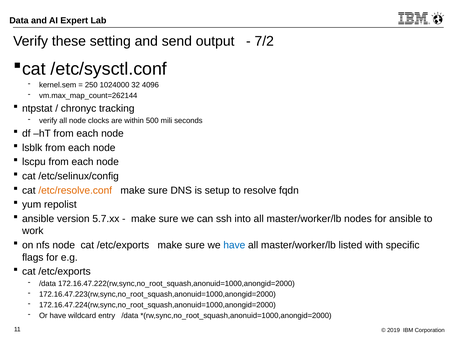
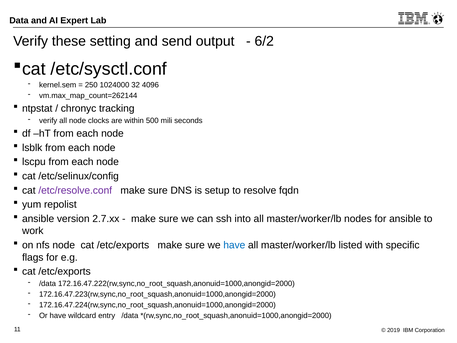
7/2: 7/2 -> 6/2 (264, 41)
/etc/resolve.conf colour: orange -> purple (75, 190)
5.7.xx: 5.7.xx -> 2.7.xx (106, 219)
